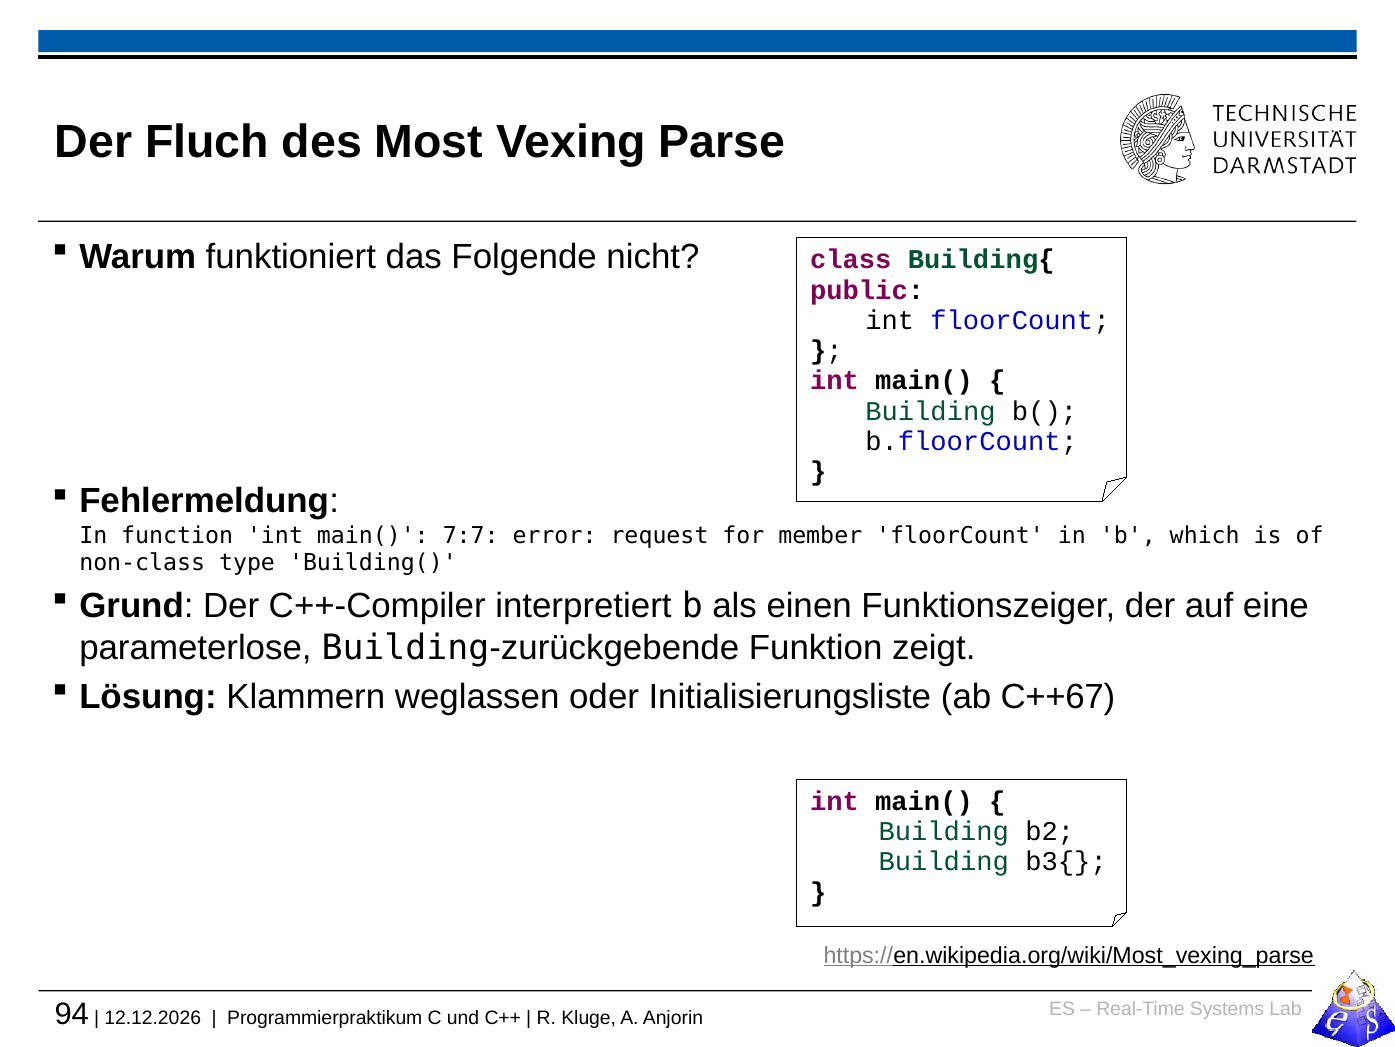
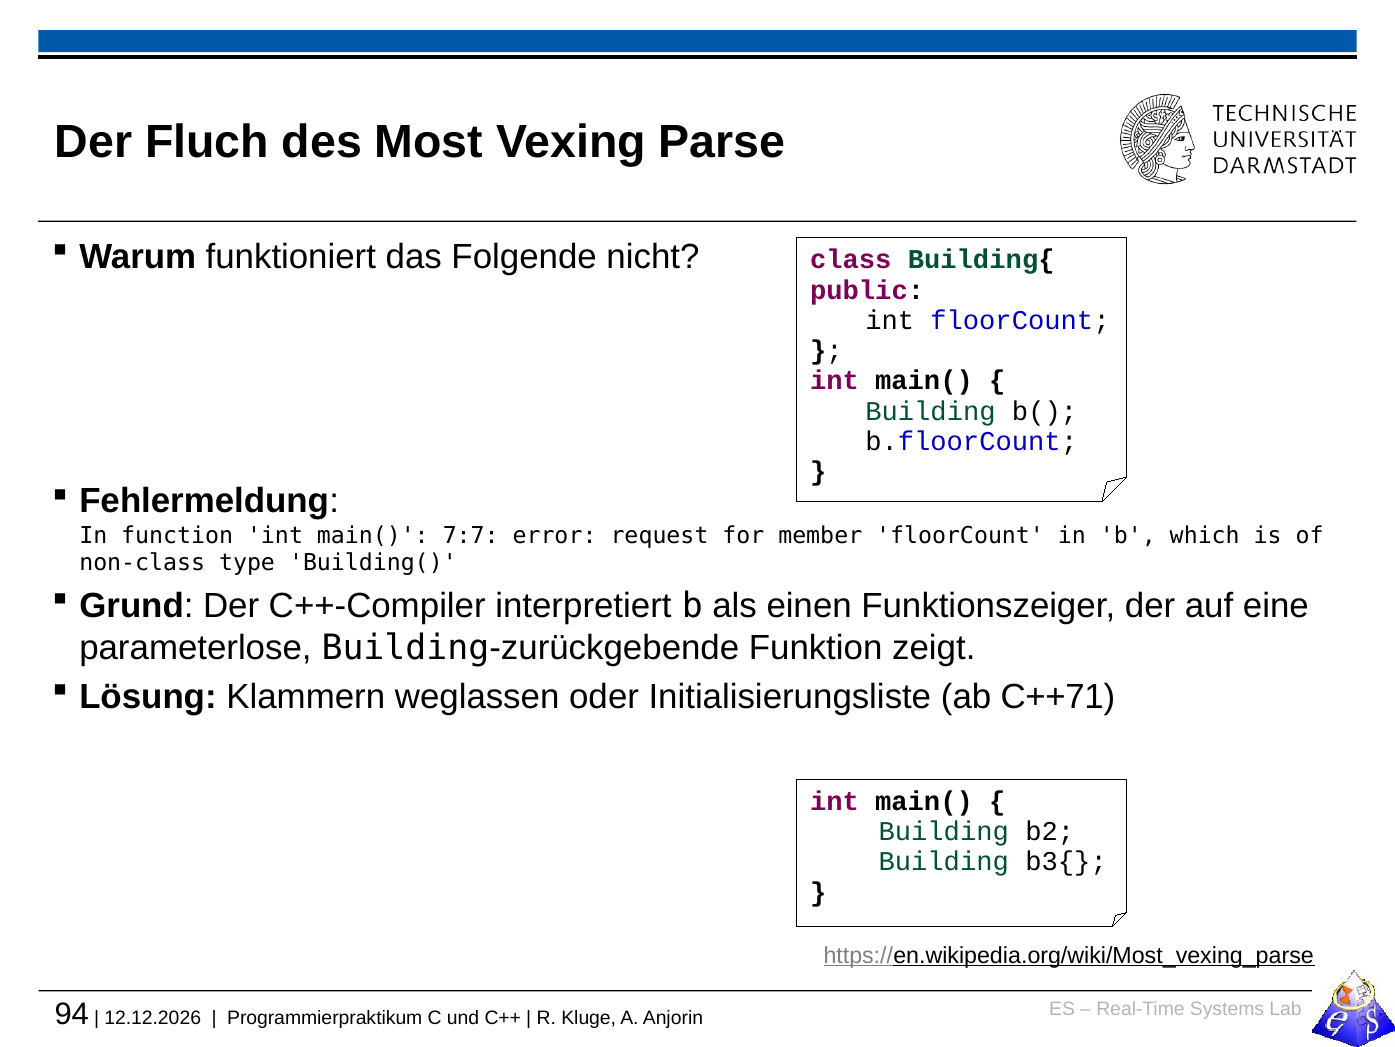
C++67: C++67 -> C++71 (1058, 696)
